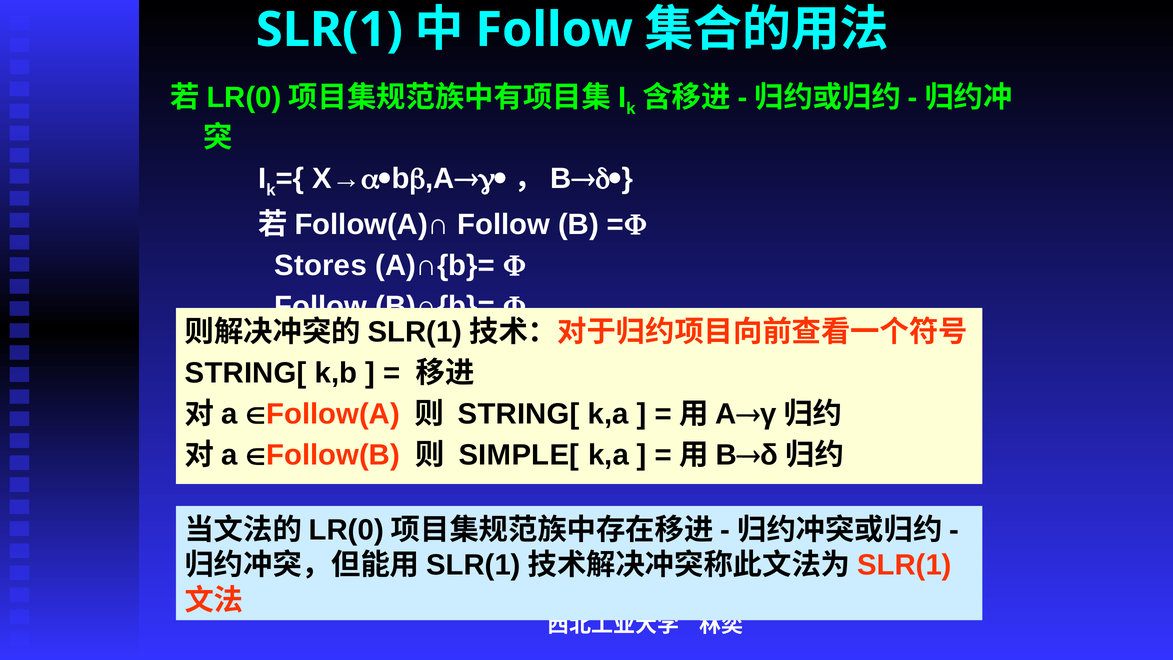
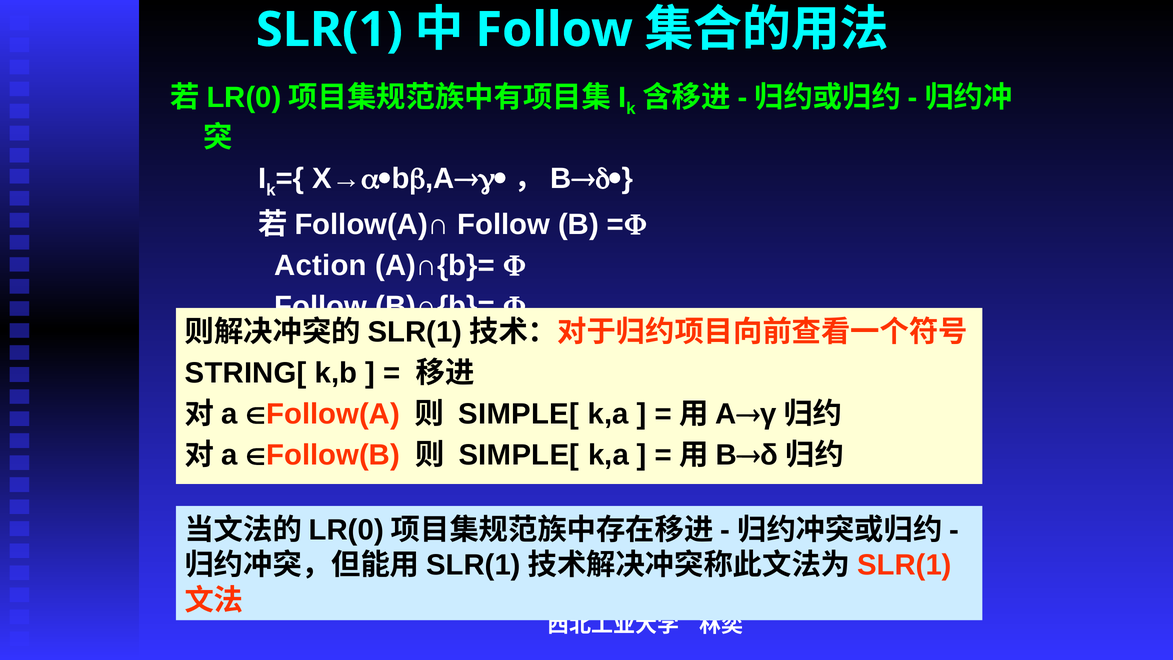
Stores: Stores -> Action (321, 265)
STRING[: STRING[ -> SIMPLE[ (519, 414)
